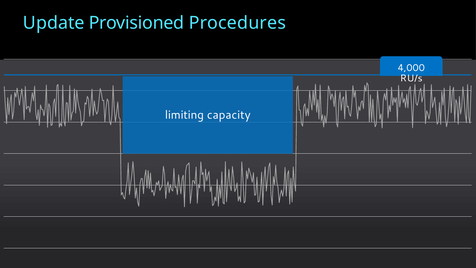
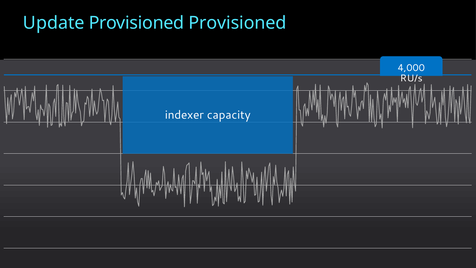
Provisioned Procedures: Procedures -> Provisioned (237, 23)
limiting: limiting -> indexer (184, 115)
